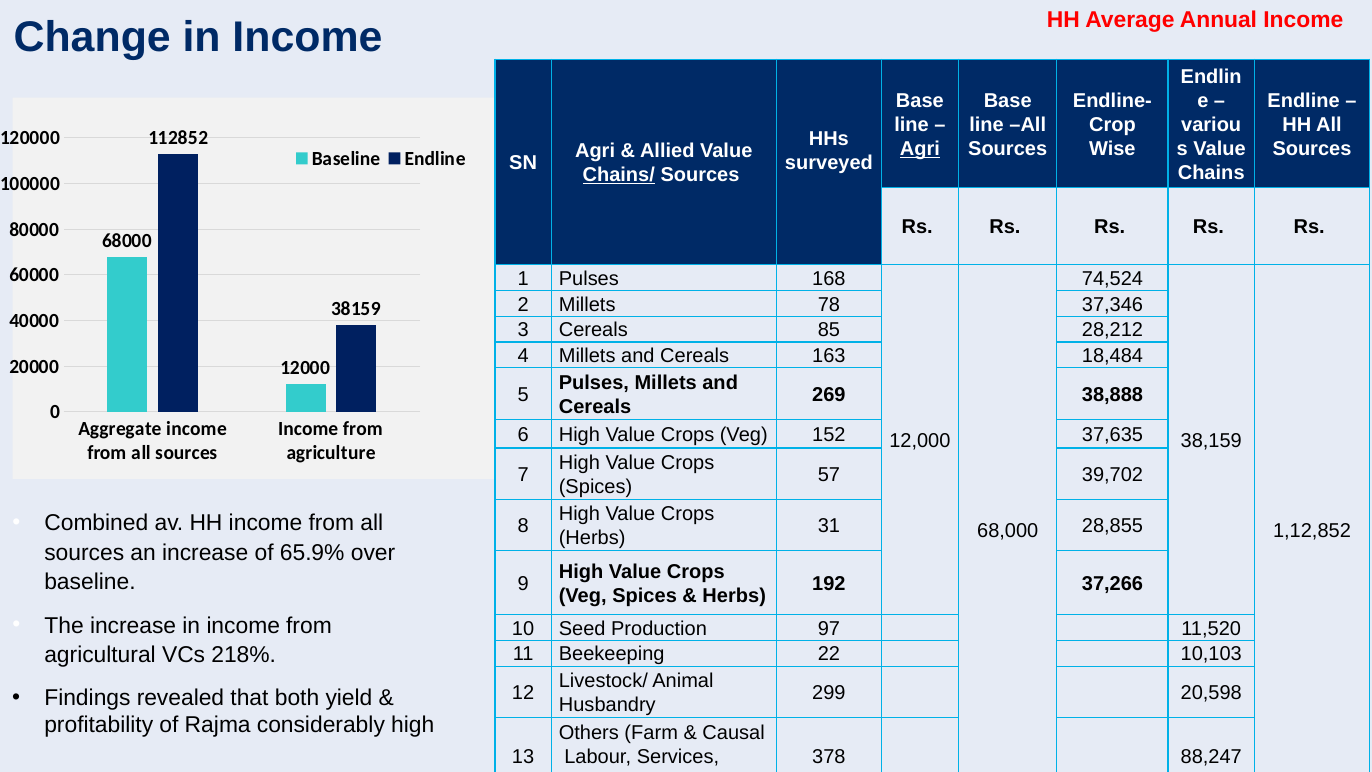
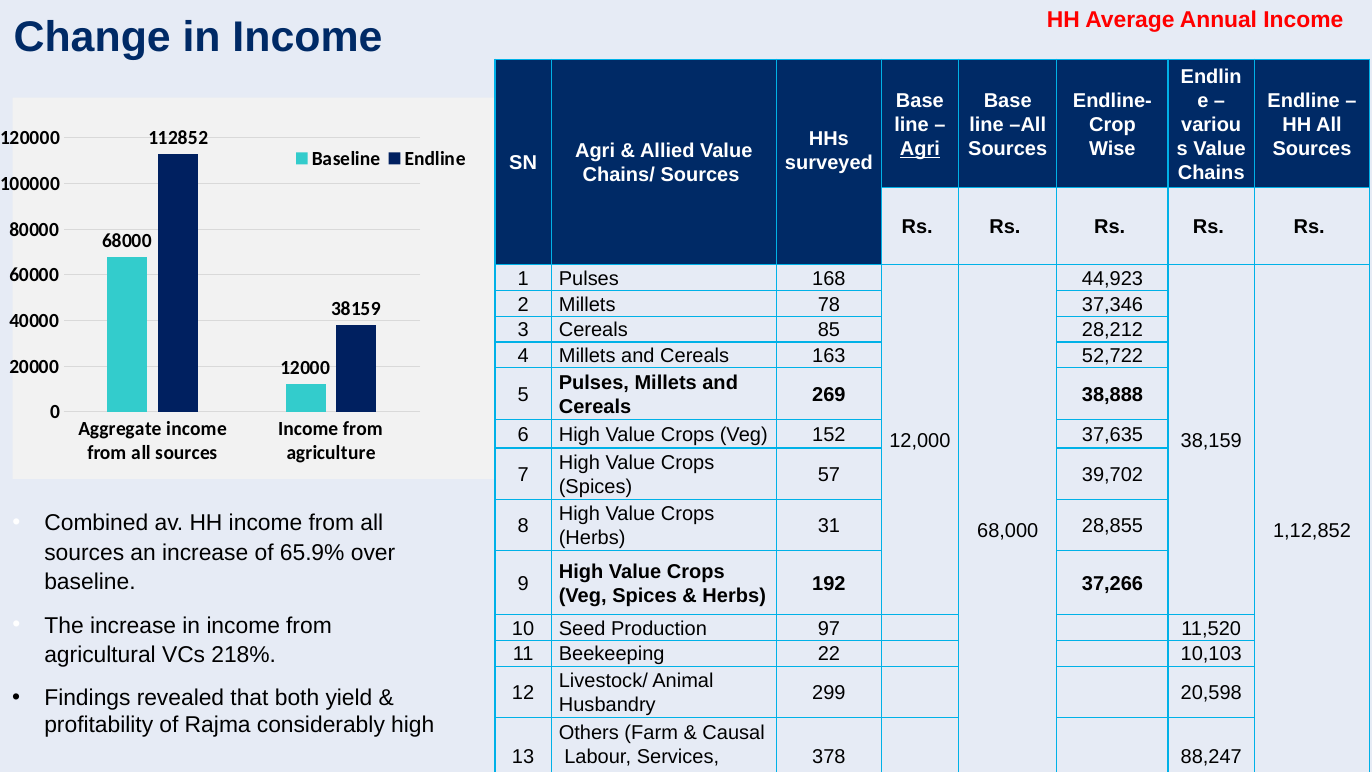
Chains/ underline: present -> none (619, 175)
74,524: 74,524 -> 44,923 (1112, 279)
18,484: 18,484 -> 52,722 (1112, 356)
